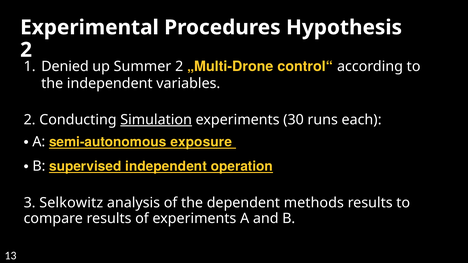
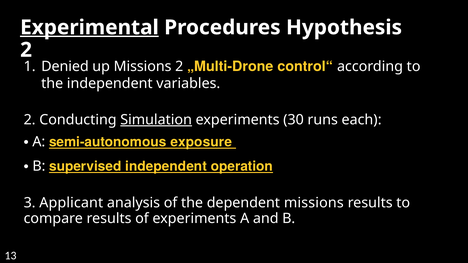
Experimental underline: none -> present (89, 27)
up Summer: Summer -> Missions (143, 66)
Selkowitz: Selkowitz -> Applicant (71, 203)
dependent methods: methods -> missions (314, 203)
